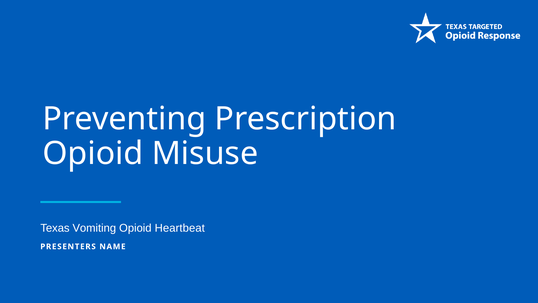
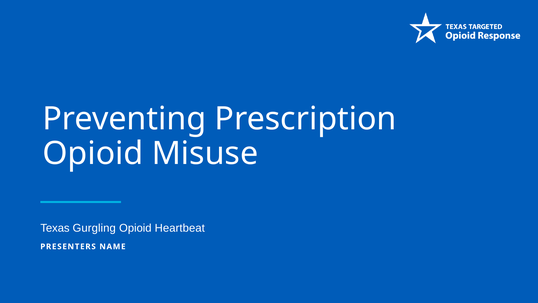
Vomiting: Vomiting -> Gurgling (94, 228)
